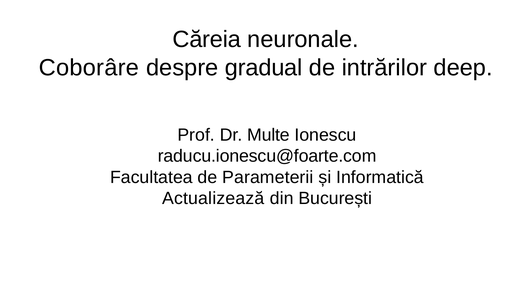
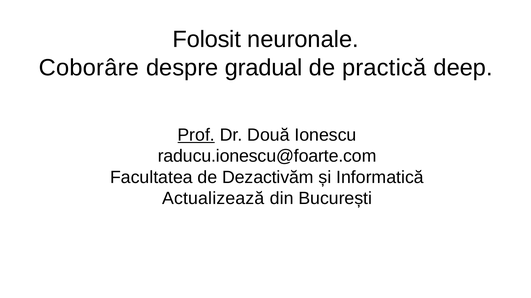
Căreia: Căreia -> Folosit (207, 40)
intrărilor: intrărilor -> practică (384, 68)
Prof underline: none -> present (196, 135)
Multe: Multe -> Două (268, 135)
Parameterii: Parameterii -> Dezactivăm (268, 178)
